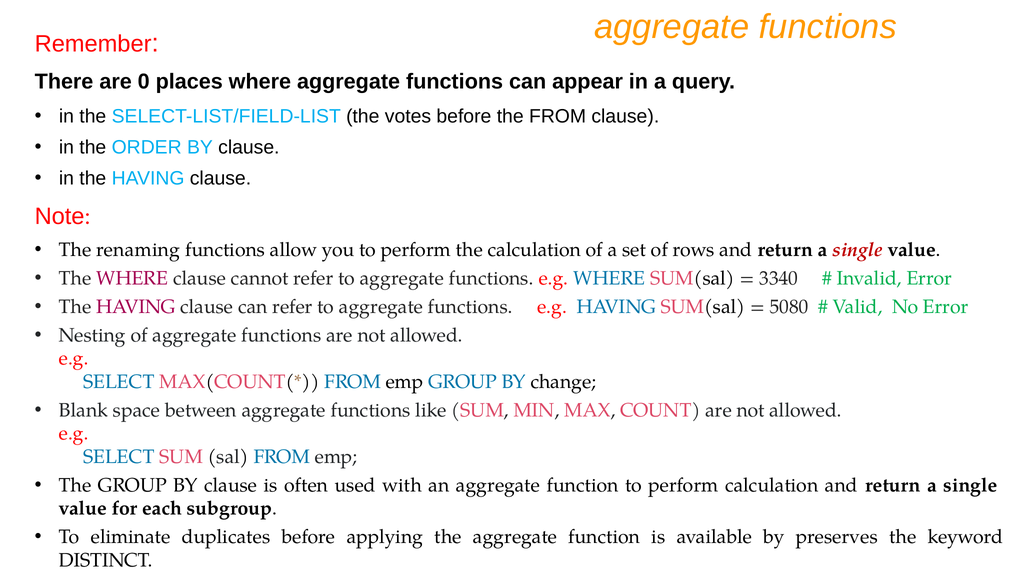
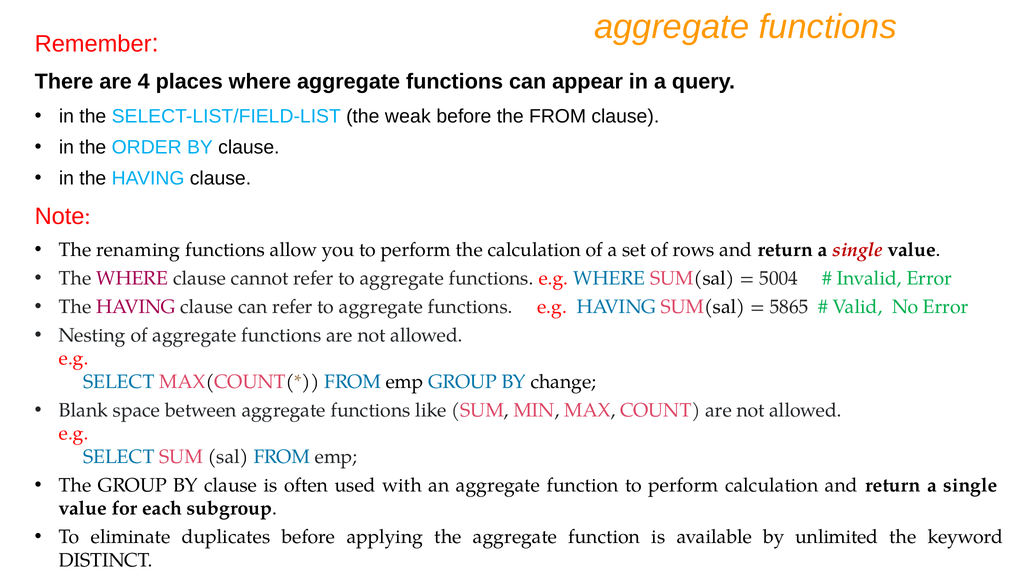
0: 0 -> 4 (144, 82)
votes: votes -> weak (408, 116)
3340: 3340 -> 5004 (779, 278)
5080: 5080 -> 5865 (789, 307)
preserves: preserves -> unlimited (837, 537)
